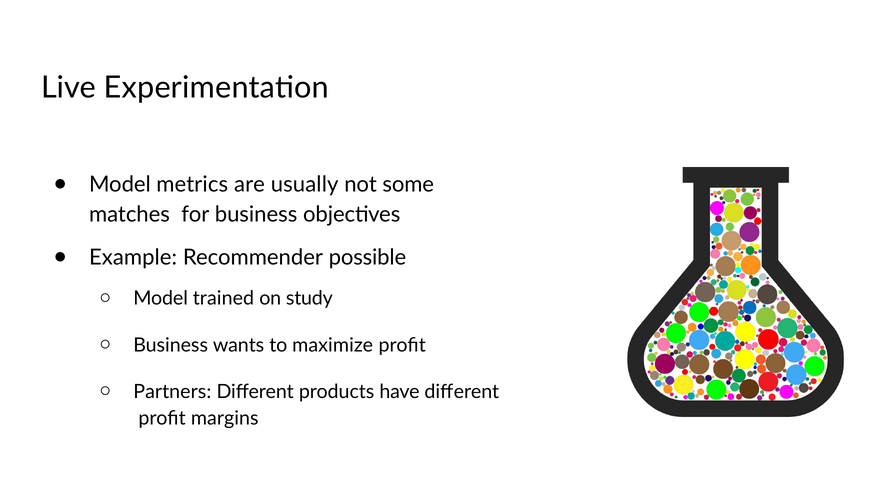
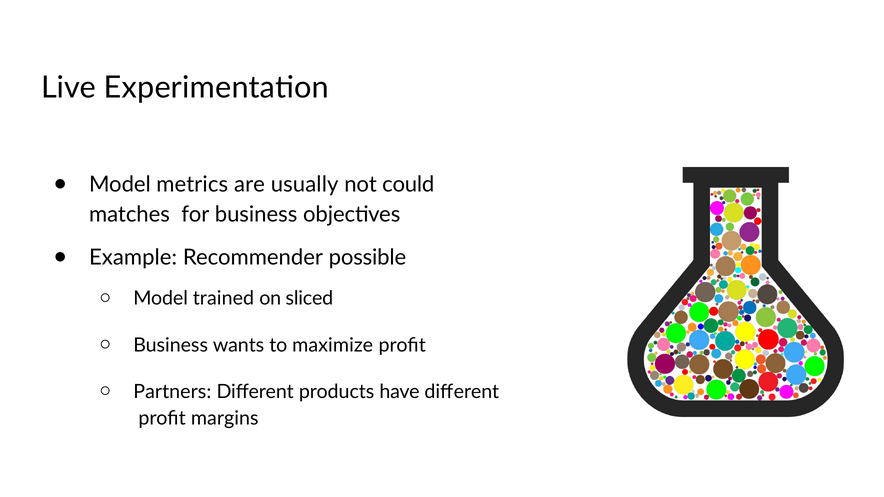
some: some -> could (408, 184)
study: study -> sliced (309, 299)
